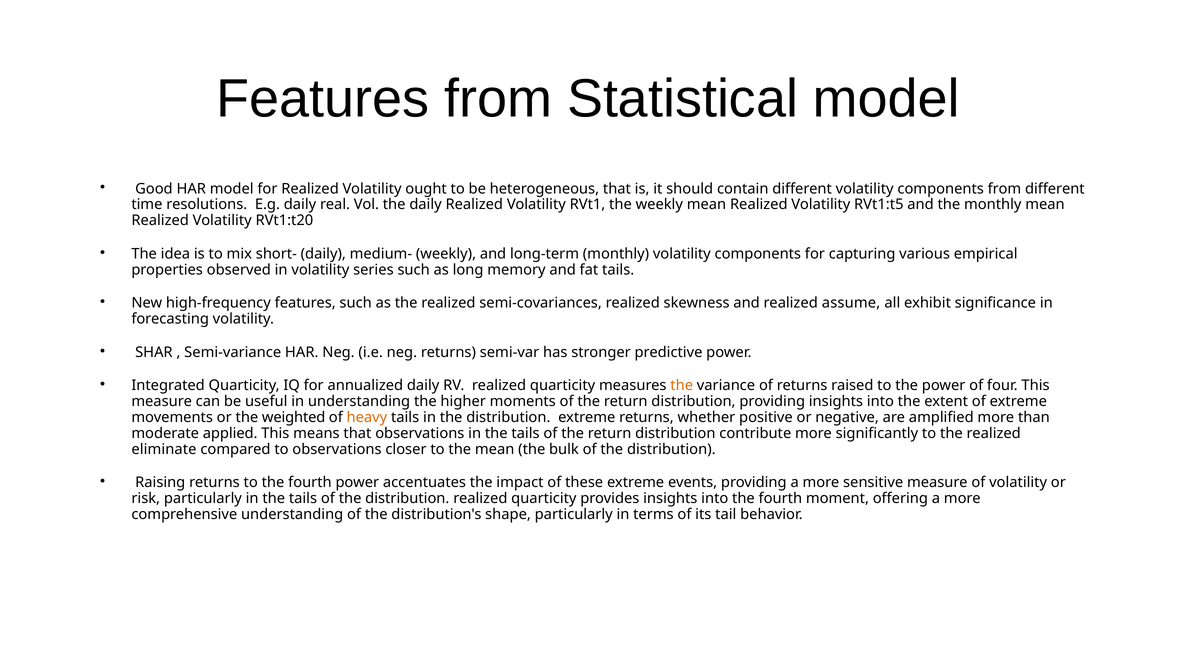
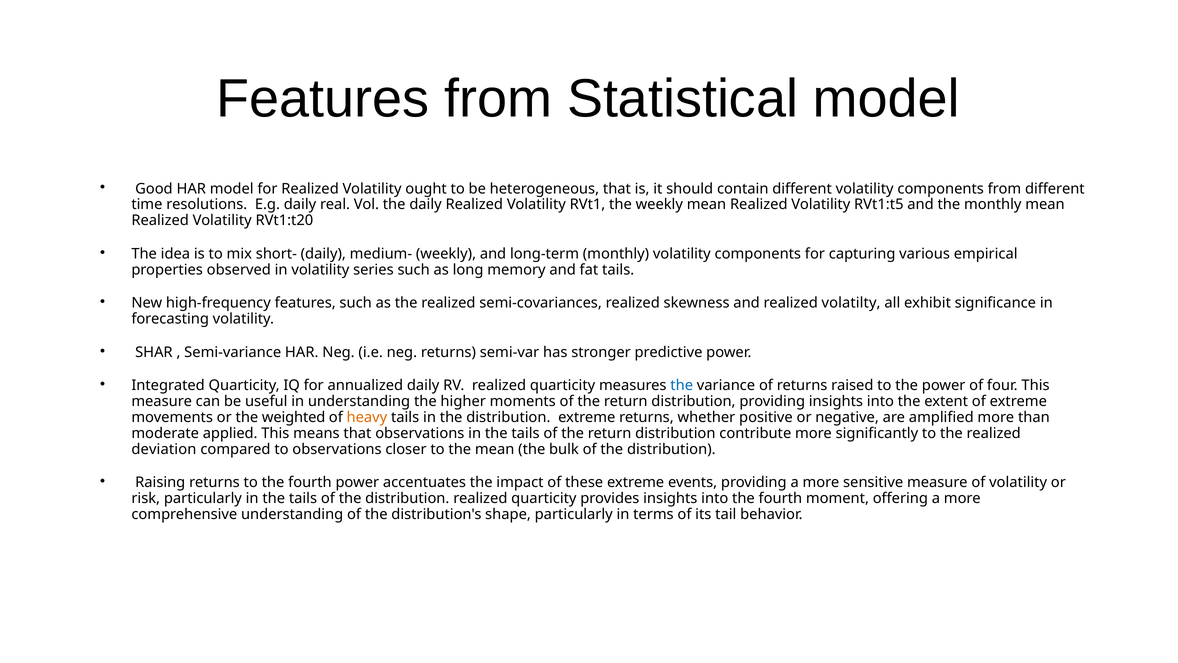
assume: assume -> volatilty (851, 303)
the colour: orange -> blue (682, 385)
eliminate: eliminate -> deviation (164, 449)
